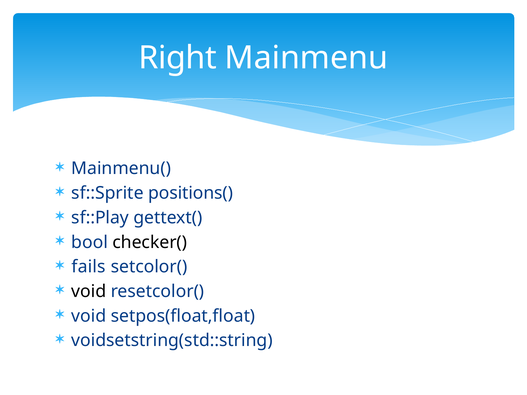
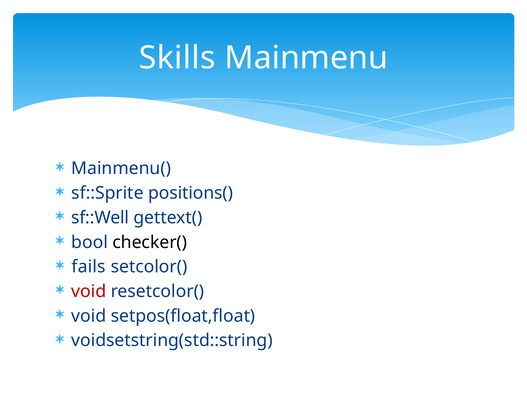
Right: Right -> Skills (177, 58)
sf::Play: sf::Play -> sf::Well (100, 218)
void colour: black -> red (89, 292)
